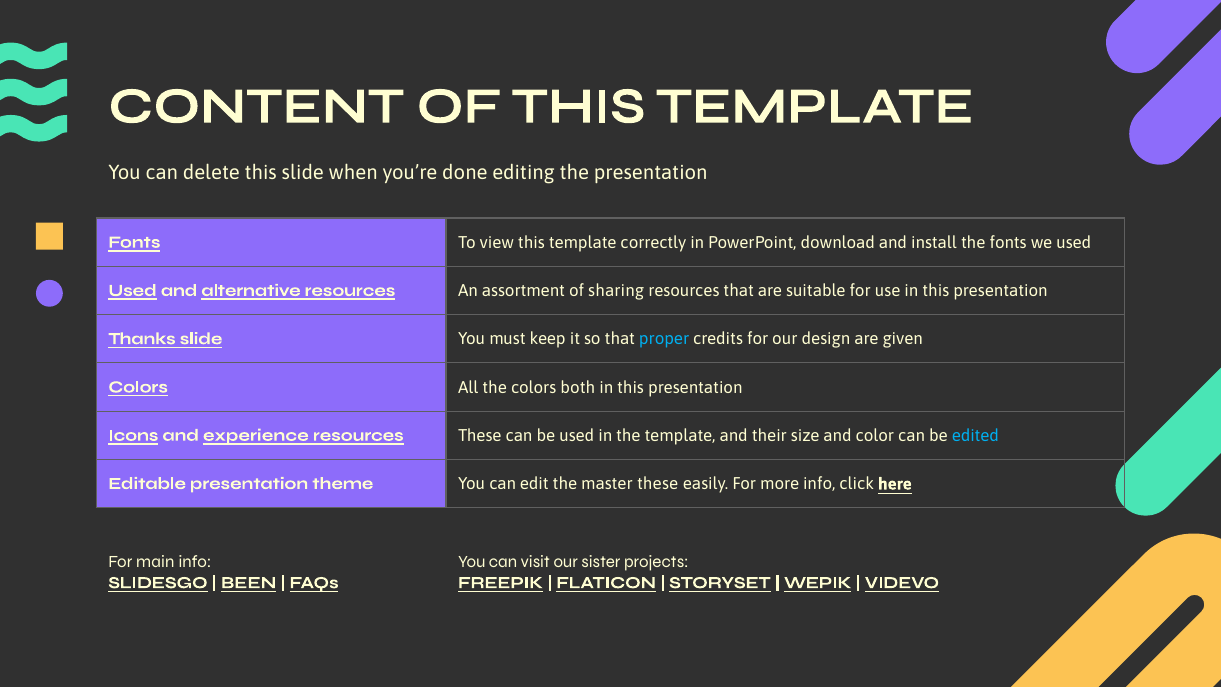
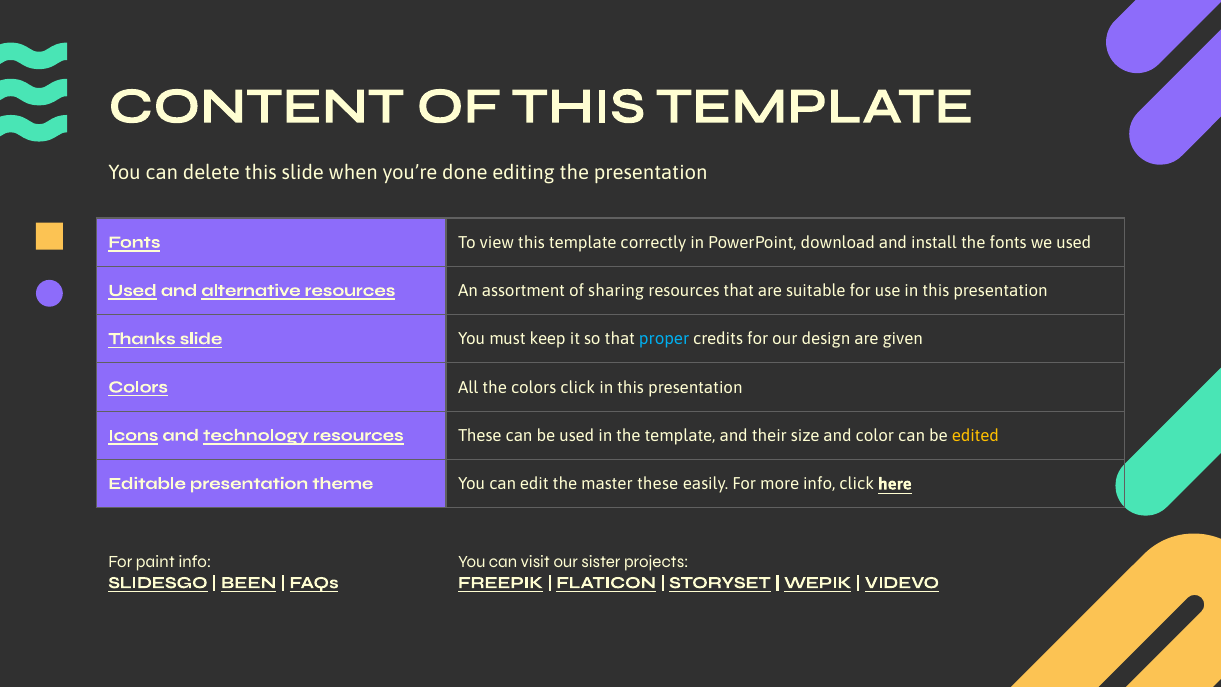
colors both: both -> click (578, 387)
experience: experience -> technology (256, 435)
edited colour: light blue -> yellow (975, 436)
main: main -> paint (155, 562)
